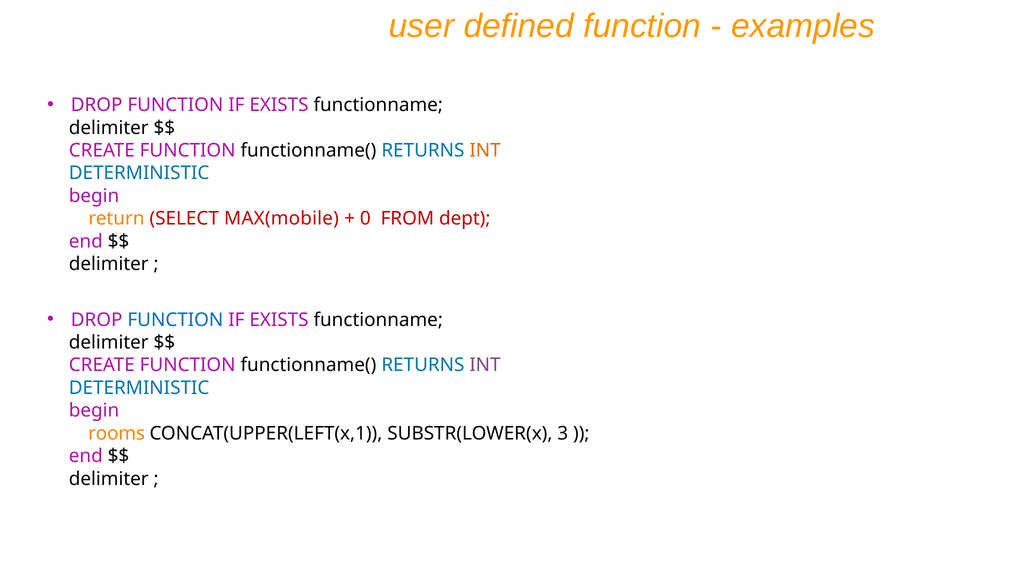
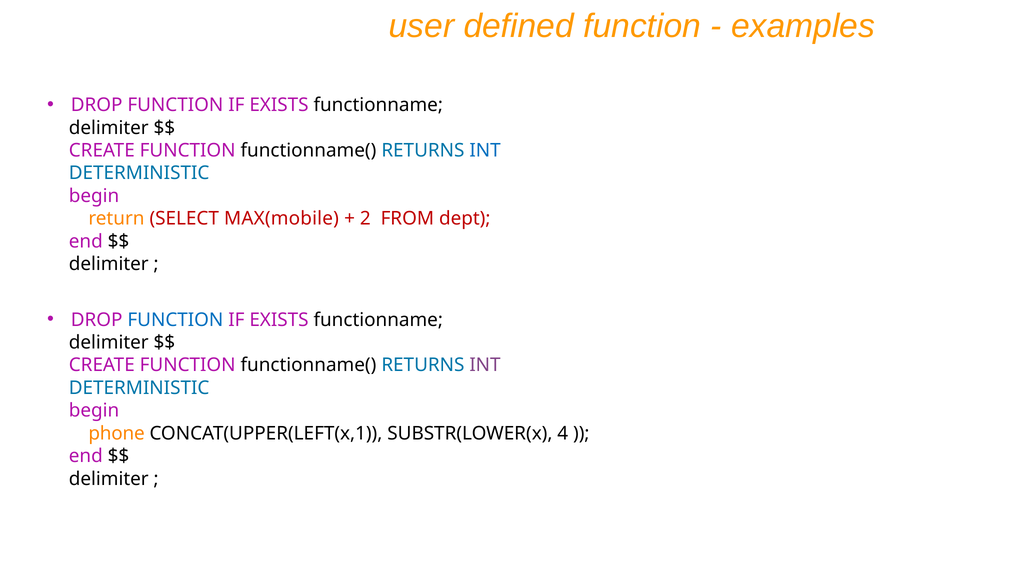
INT colour: orange -> blue (485, 150)
0: 0 -> 2 (365, 218)
rooms: rooms -> phone (117, 433)
3: 3 -> 4 (563, 433)
